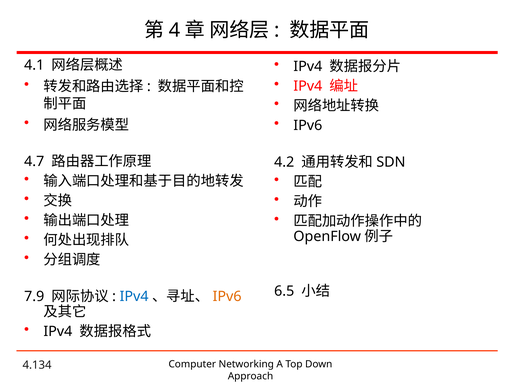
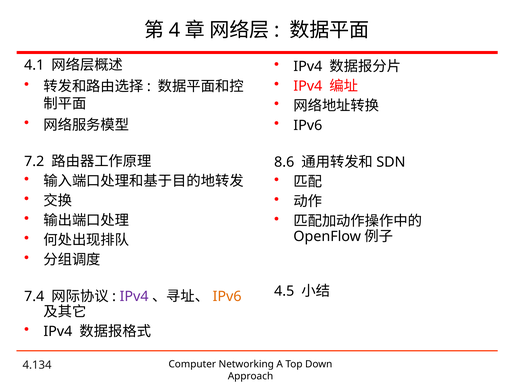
4.7: 4.7 -> 7.2 (34, 162)
4.2: 4.2 -> 8.6 (284, 162)
6.5: 6.5 -> 4.5 (284, 292)
7.9: 7.9 -> 7.4 (34, 297)
IPv4 colour: blue -> purple (134, 297)
